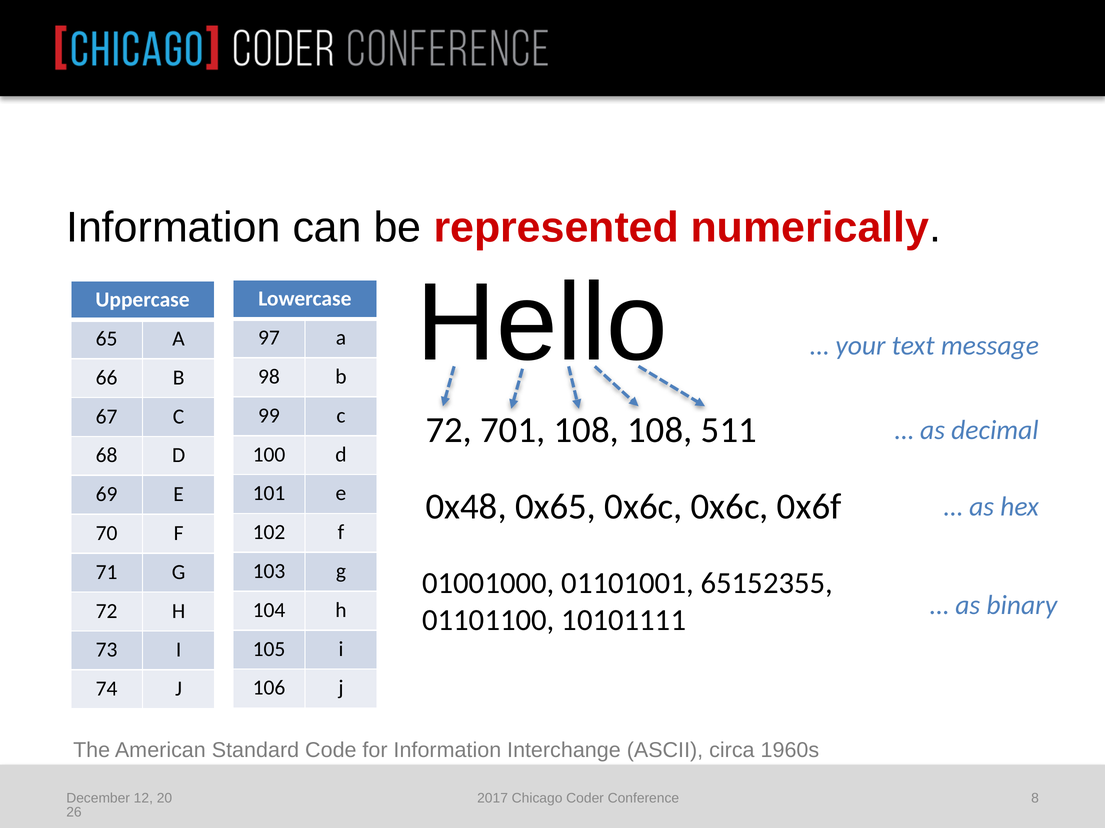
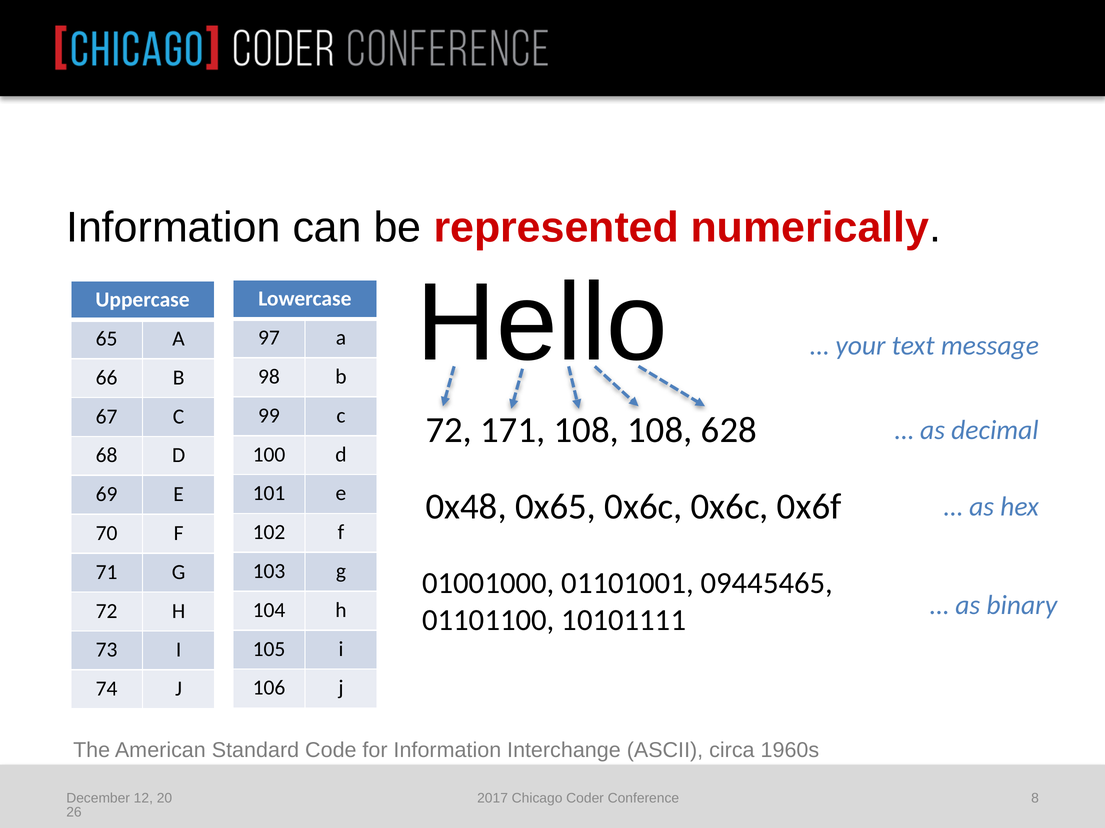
701: 701 -> 171 (513, 431)
511: 511 -> 628 (729, 431)
65152355: 65152355 -> 09445465 (767, 584)
